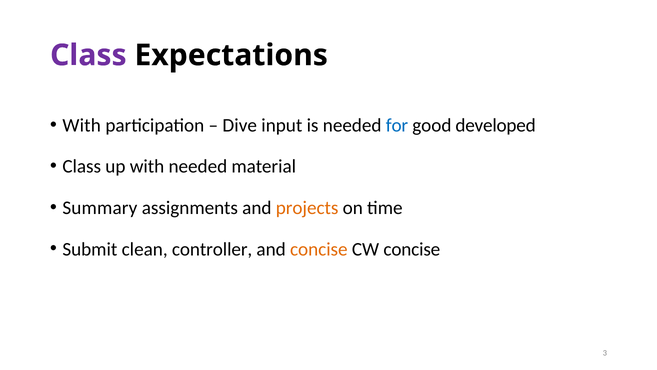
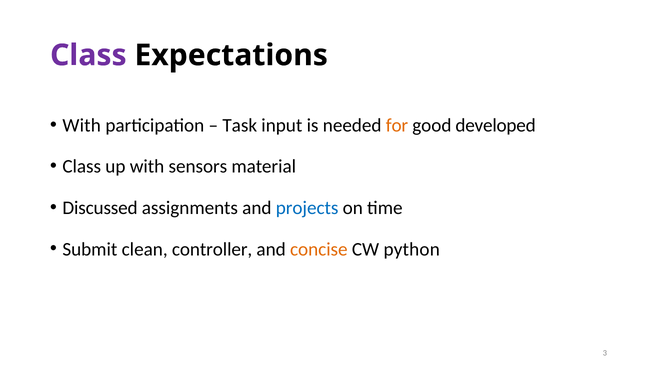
Dive: Dive -> Task (240, 125)
for colour: blue -> orange (397, 125)
with needed: needed -> sensors (198, 166)
Summary: Summary -> Discussed (100, 208)
projects colour: orange -> blue (307, 208)
CW concise: concise -> python (412, 249)
